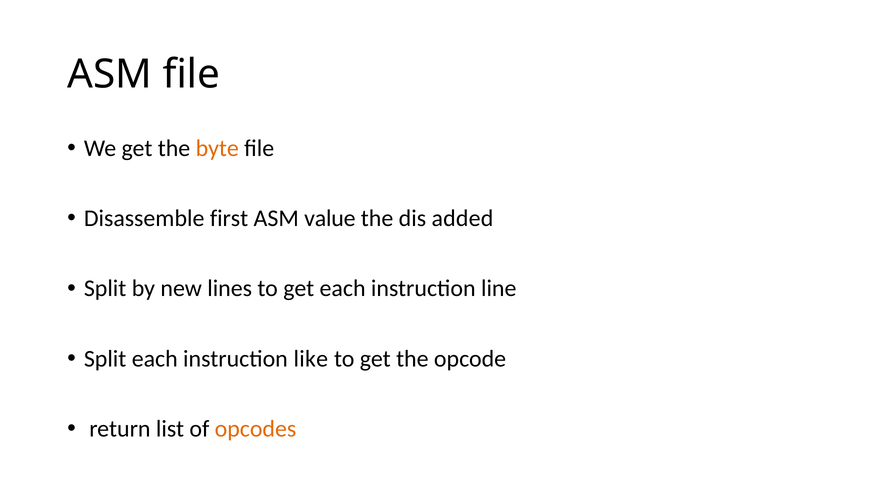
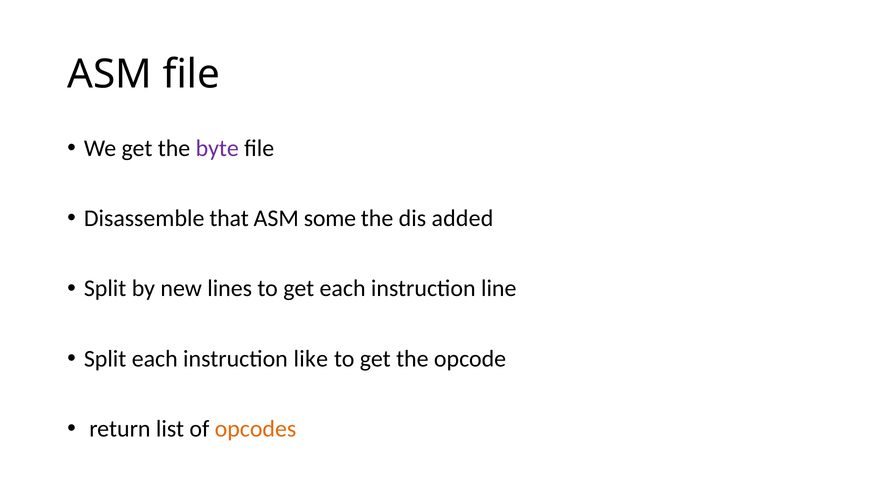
byte colour: orange -> purple (217, 148)
first: first -> that (229, 218)
value: value -> some (330, 218)
